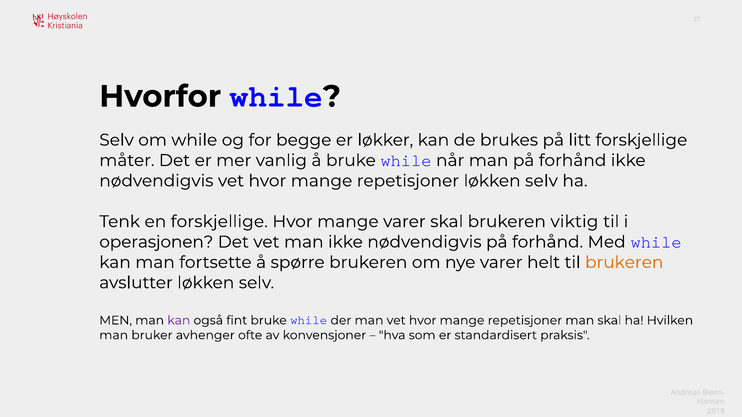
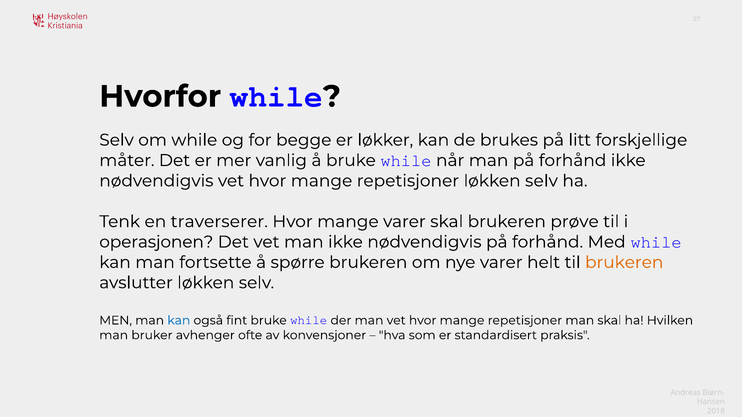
en forskjellige: forskjellige -> traverserer (219, 222)
viktig: viktig -> prøve (575, 222)
kan colour: purple -> blue (179, 321)
